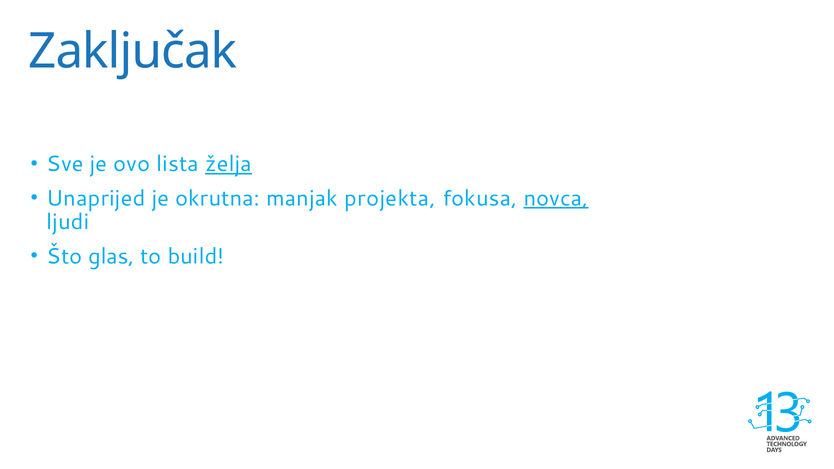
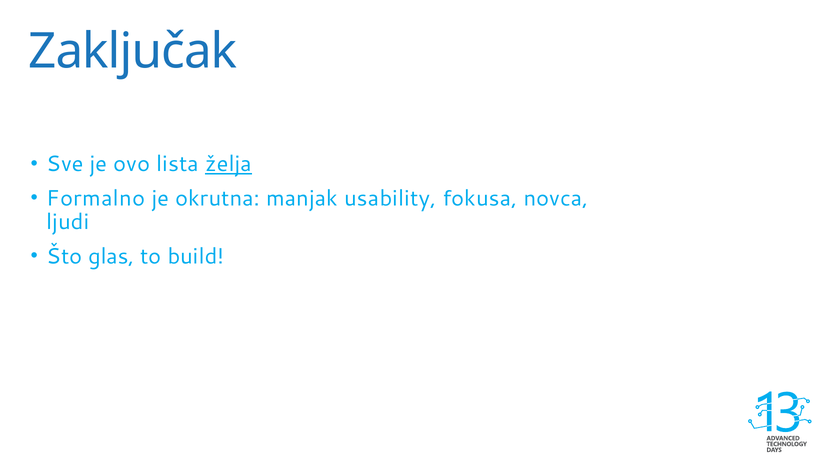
Unaprijed: Unaprijed -> Formalno (96, 198)
projekta: projekta -> usability (390, 198)
novca underline: present -> none (556, 198)
